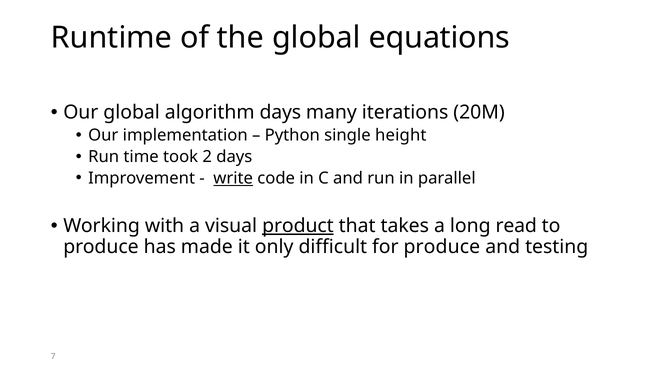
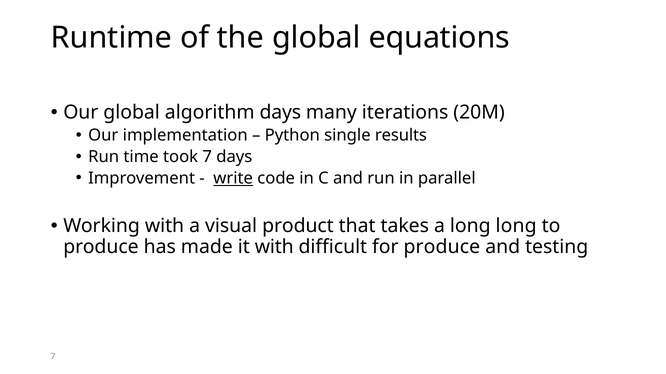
height: height -> results (401, 136)
took 2: 2 -> 7 (207, 157)
product underline: present -> none (298, 226)
long read: read -> long (516, 226)
it only: only -> with (274, 247)
